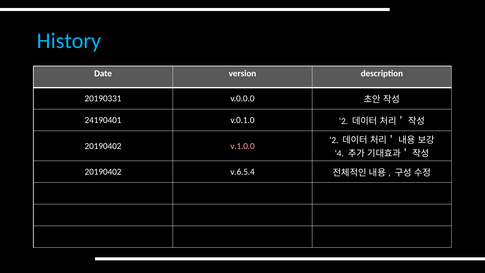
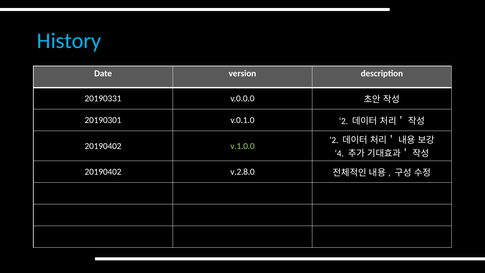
24190401: 24190401 -> 20190301 (103, 120)
v.1.0.0 colour: pink -> light green (243, 146)
v.6.5.4: v.6.5.4 -> v.2.8.0 (243, 172)
